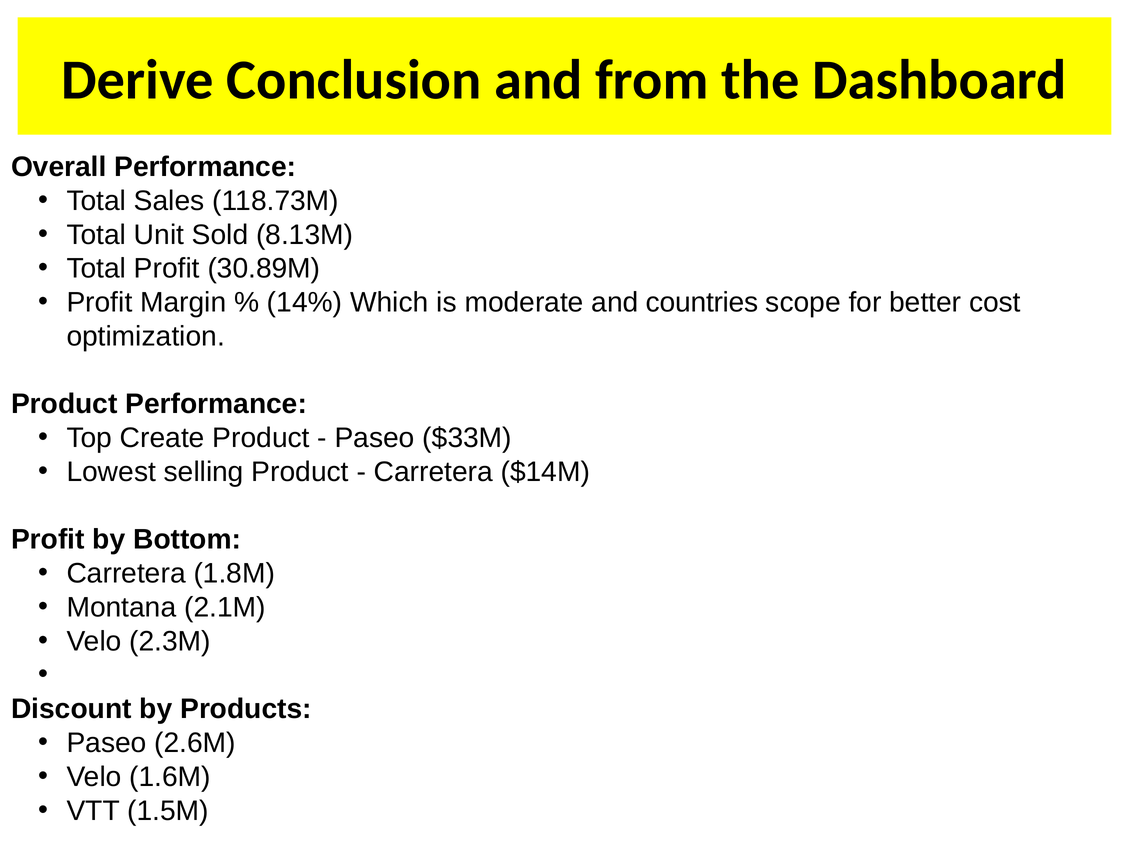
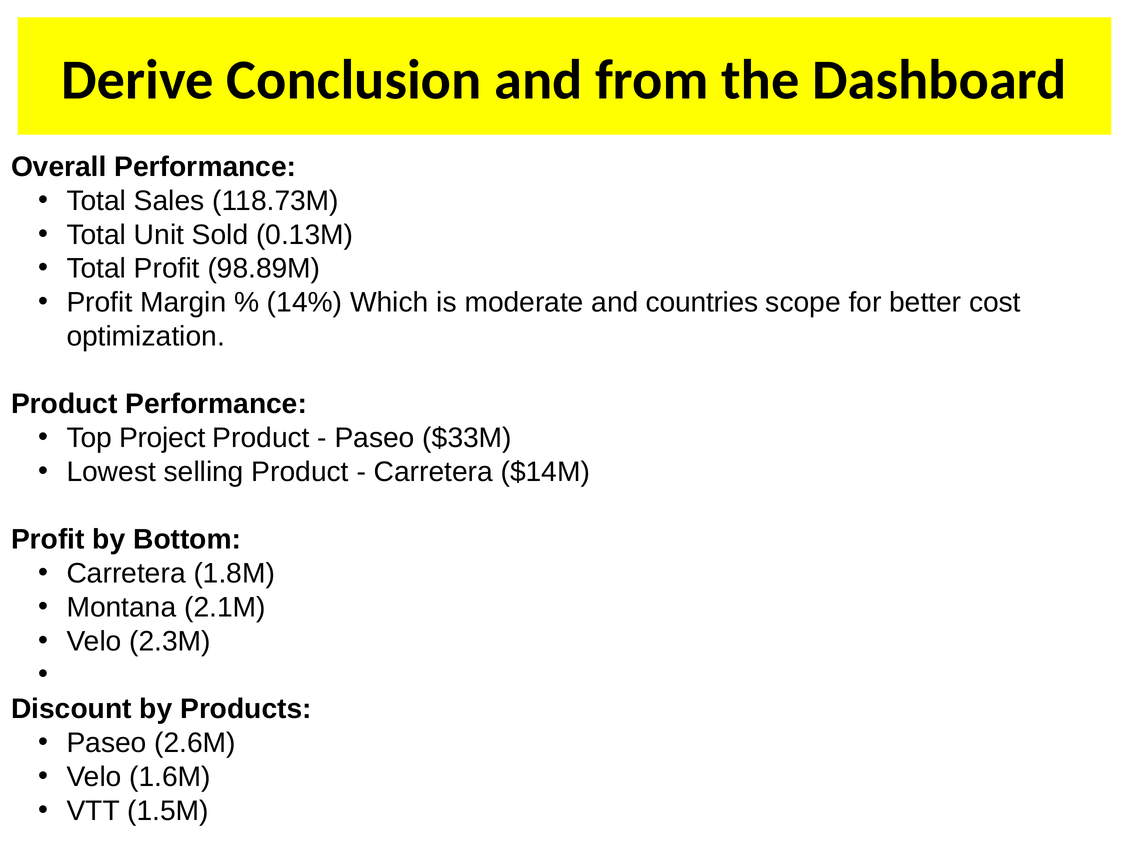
8.13M: 8.13M -> 0.13M (305, 235)
30.89M: 30.89M -> 98.89M (264, 269)
Create: Create -> Project (162, 438)
